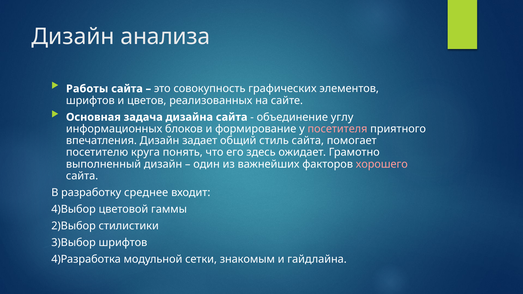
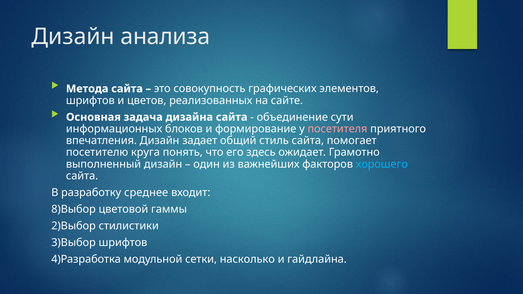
Работы: Работы -> Метода (87, 89)
углу: углу -> сути (342, 117)
хорошего colour: pink -> light blue (382, 164)
4)Выбор: 4)Выбор -> 8)Выбор (73, 209)
знакомым: знакомым -> насколько (247, 259)
